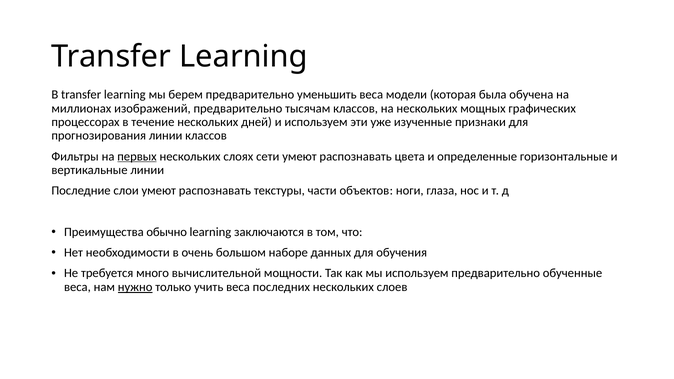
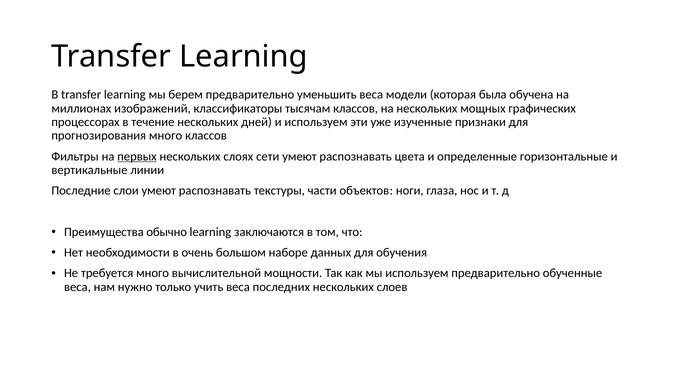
изображений предварительно: предварительно -> классификаторы (238, 108)
прогнозирования линии: линии -> много (166, 136)
нужно underline: present -> none (135, 287)
